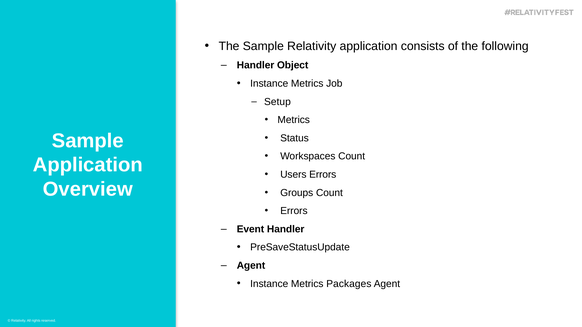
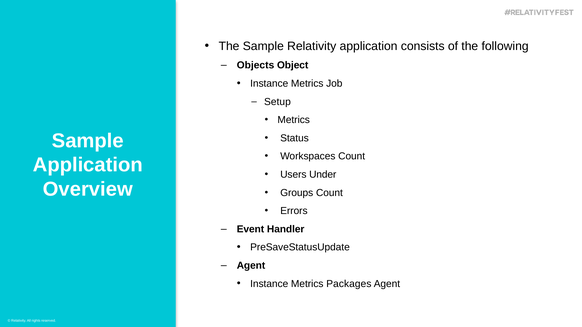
Handler: Handler -> Objects (256, 65)
Users Errors: Errors -> Under (323, 175)
